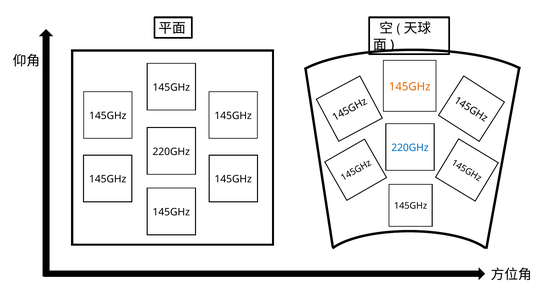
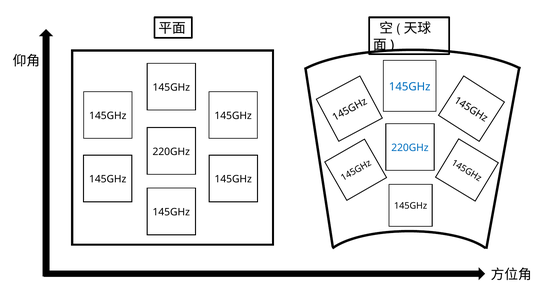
145GHz colour: orange -> blue (410, 87)
